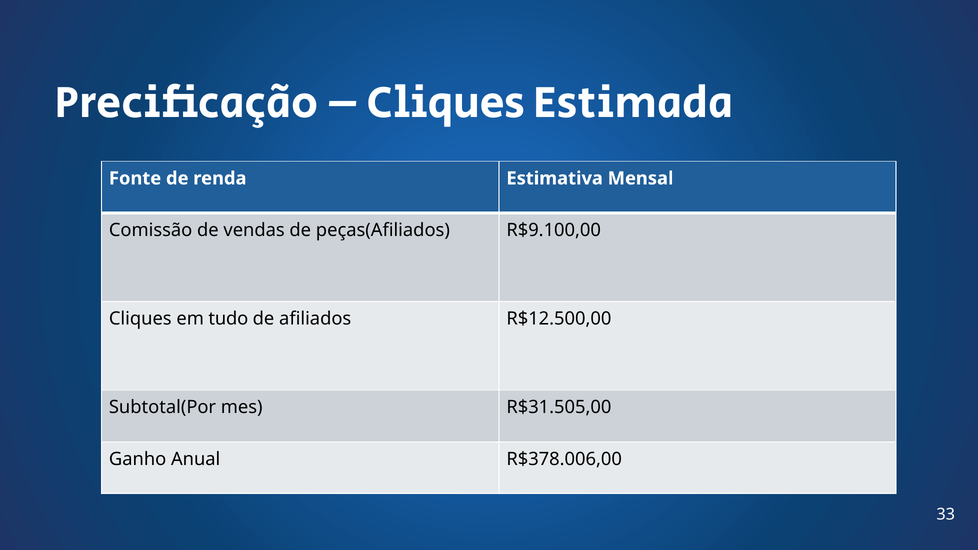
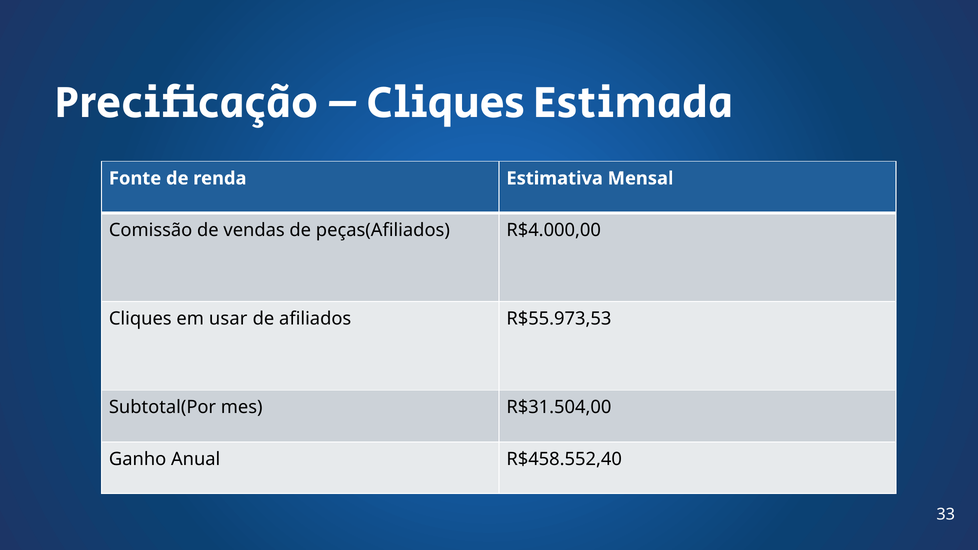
R$9.100,00: R$9.100,00 -> R$4.000,00 (554, 230)
tudo: tudo -> usar (228, 319)
R$12.500,00: R$12.500,00 -> R$55.973,53 (559, 319)
R$31.505,00: R$31.505,00 -> R$31.504,00 (559, 407)
R$378.006,00: R$378.006,00 -> R$458.552,40 (564, 459)
